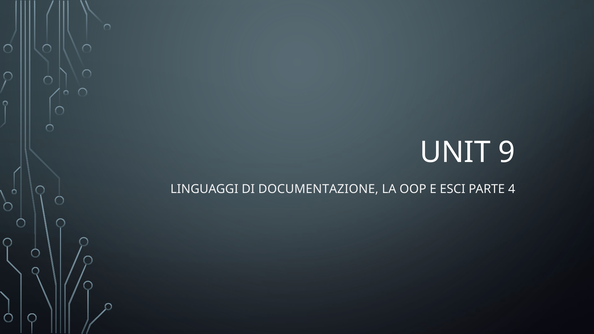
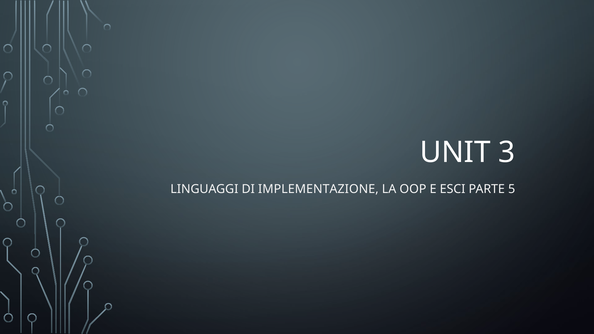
9: 9 -> 3 (507, 153)
DOCUMENTAZIONE: DOCUMENTAZIONE -> IMPLEMENTAZIONE (318, 189)
4: 4 -> 5 (512, 189)
